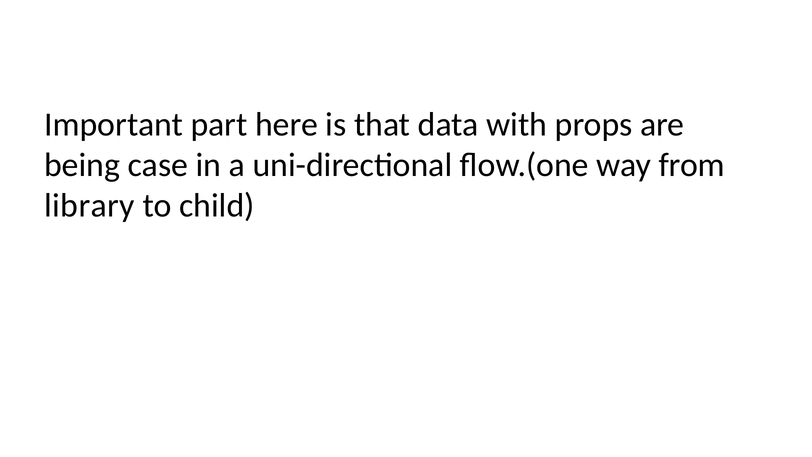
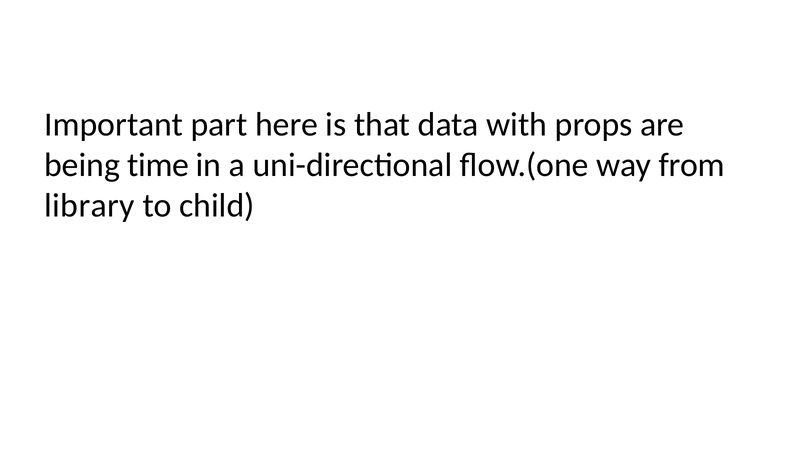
case: case -> time (158, 165)
